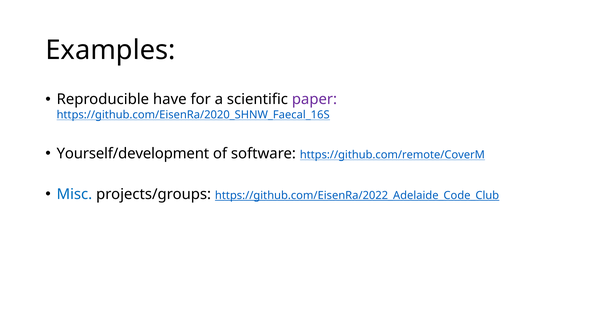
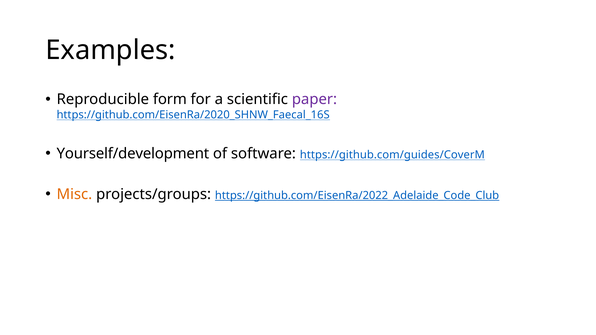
have: have -> form (170, 99)
https://github.com/remote/CoverM: https://github.com/remote/CoverM -> https://github.com/guides/CoverM (392, 155)
Misc colour: blue -> orange (74, 194)
